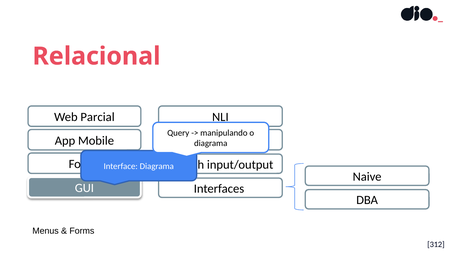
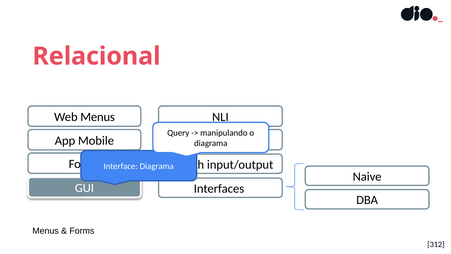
Web Parcial: Parcial -> Menus (98, 117)
